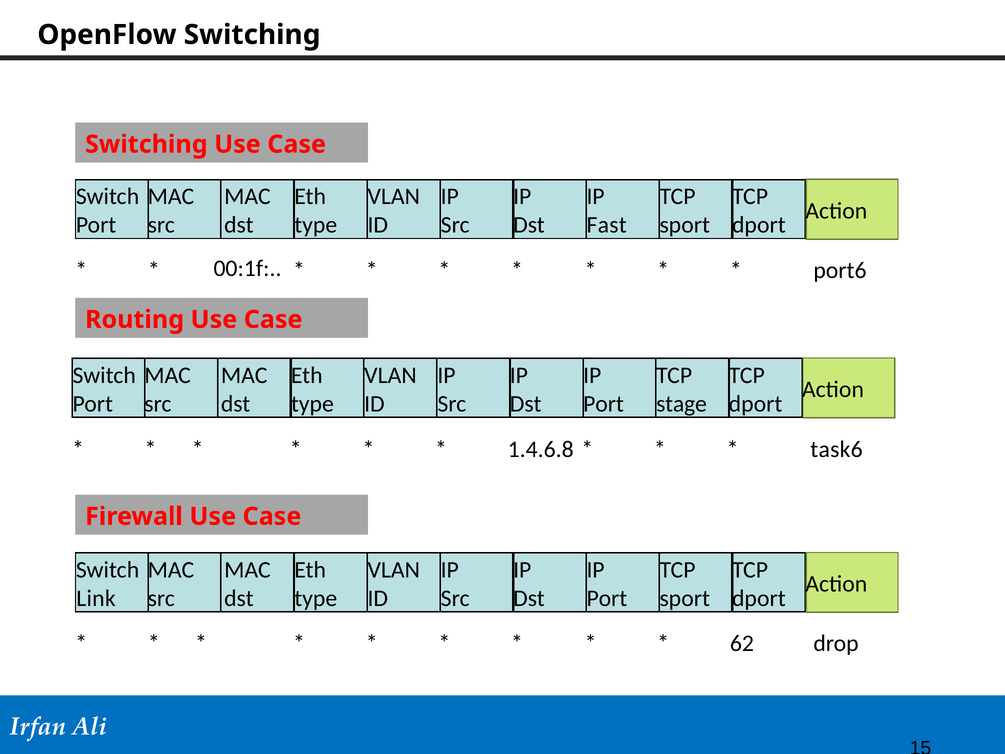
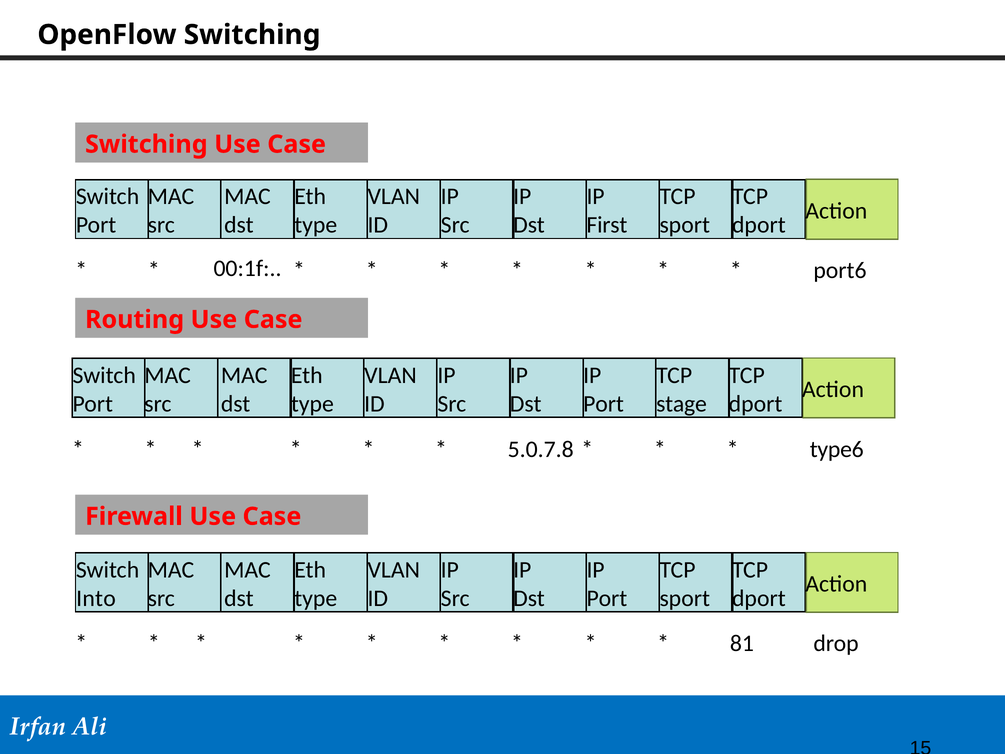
Fast: Fast -> First (607, 225)
1.4.6.8: 1.4.6.8 -> 5.0.7.8 (541, 449)
task6: task6 -> type6 (837, 449)
Link: Link -> Into (96, 598)
62: 62 -> 81 (742, 643)
